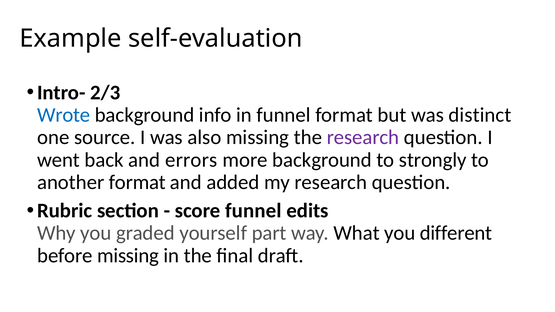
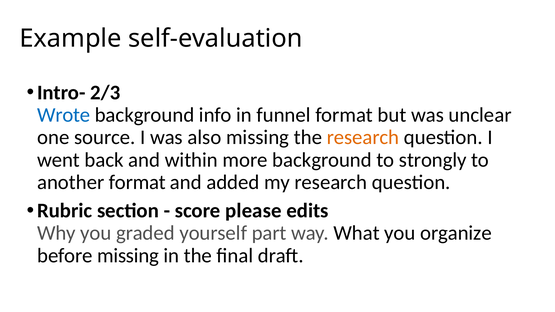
distinct: distinct -> unclear (480, 115)
research colour: purple -> orange (363, 138)
errors: errors -> within (191, 160)
score funnel: funnel -> please (253, 211)
different: different -> organize (456, 233)
